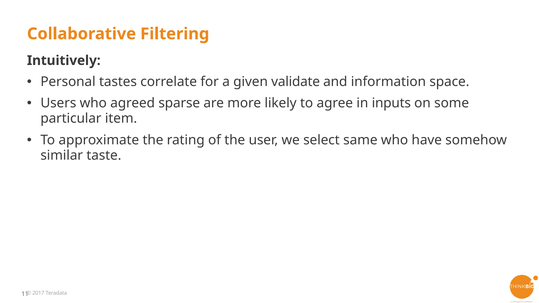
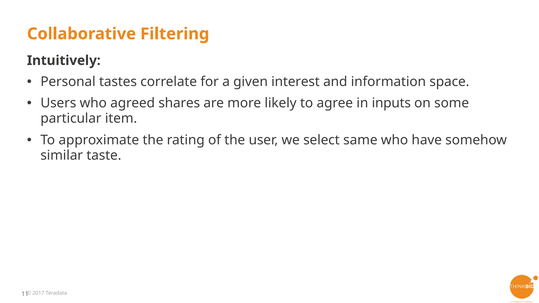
validate: validate -> interest (296, 82)
sparse: sparse -> shares (179, 103)
